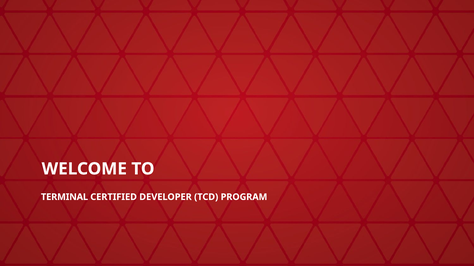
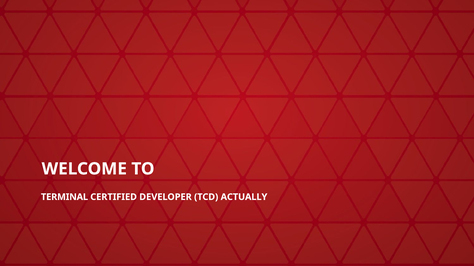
PROGRAM: PROGRAM -> ACTUALLY (244, 197)
